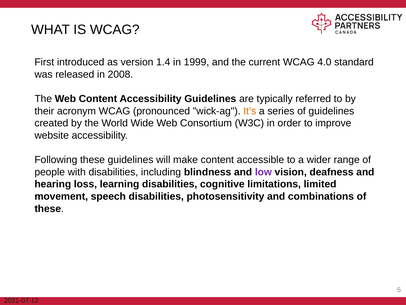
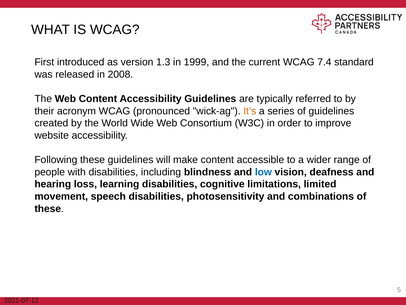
1.4: 1.4 -> 1.3 (163, 62)
4.0: 4.0 -> 7.4 (324, 62)
low colour: purple -> blue (263, 172)
